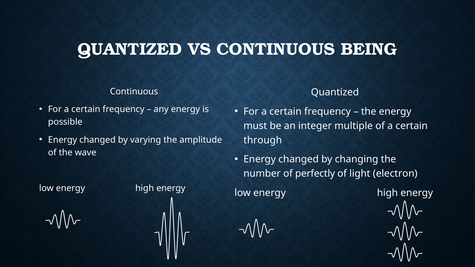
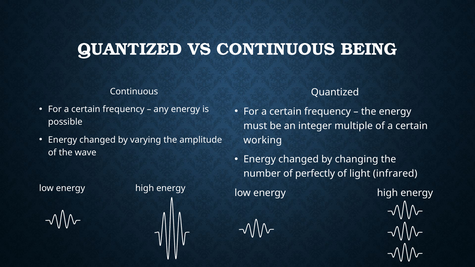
through: through -> working (263, 140)
electron: electron -> infrared (395, 174)
